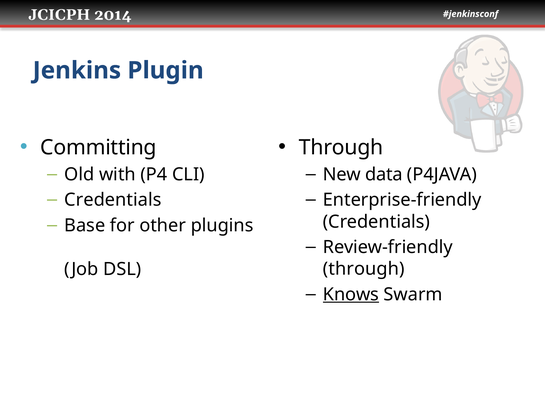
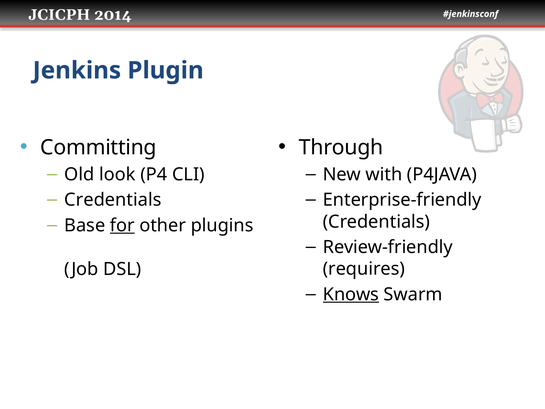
data: data -> with (384, 174)
with: with -> look (117, 174)
for underline: none -> present (122, 225)
through: through -> requires (364, 269)
